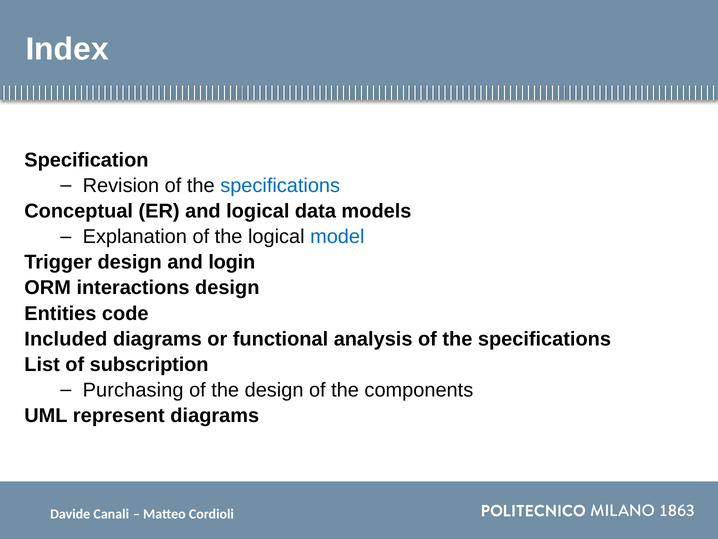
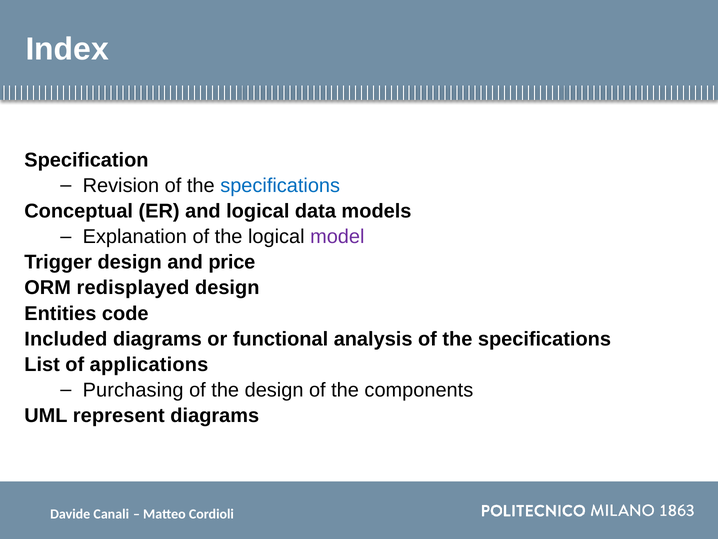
model colour: blue -> purple (337, 237)
login: login -> price (232, 262)
interactions: interactions -> redisplayed (133, 288)
subscription: subscription -> applications (149, 364)
